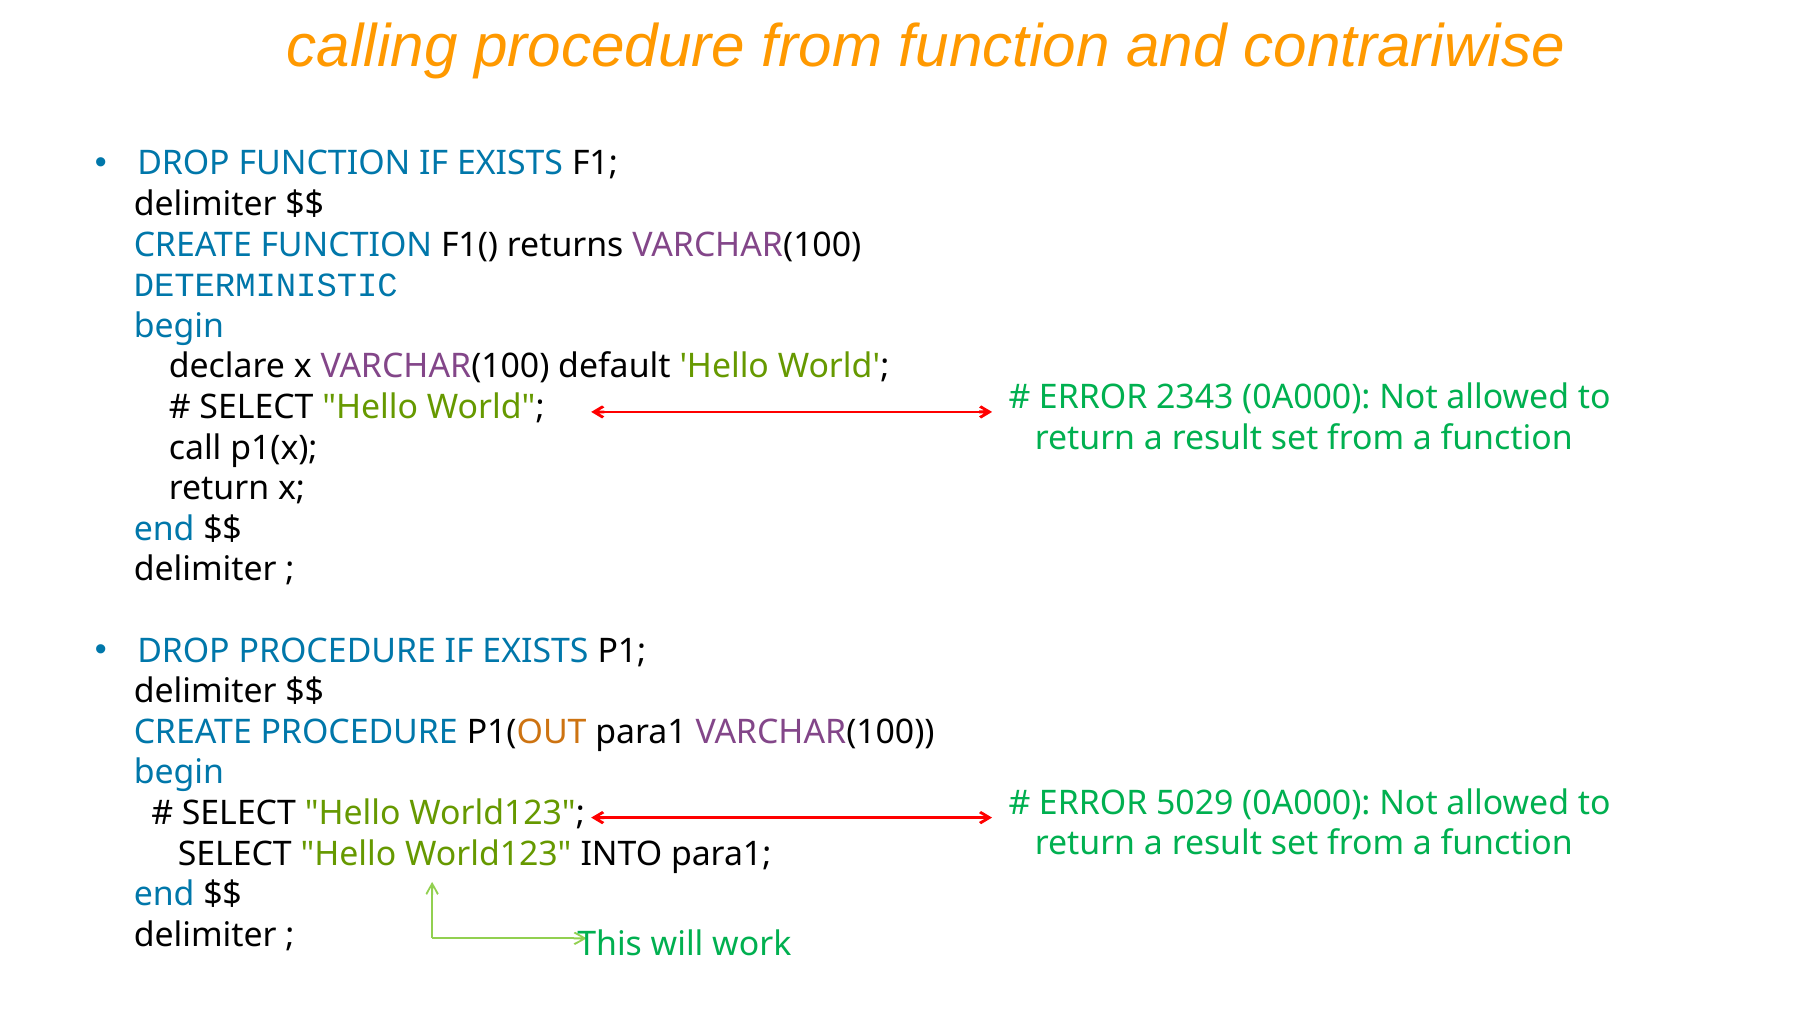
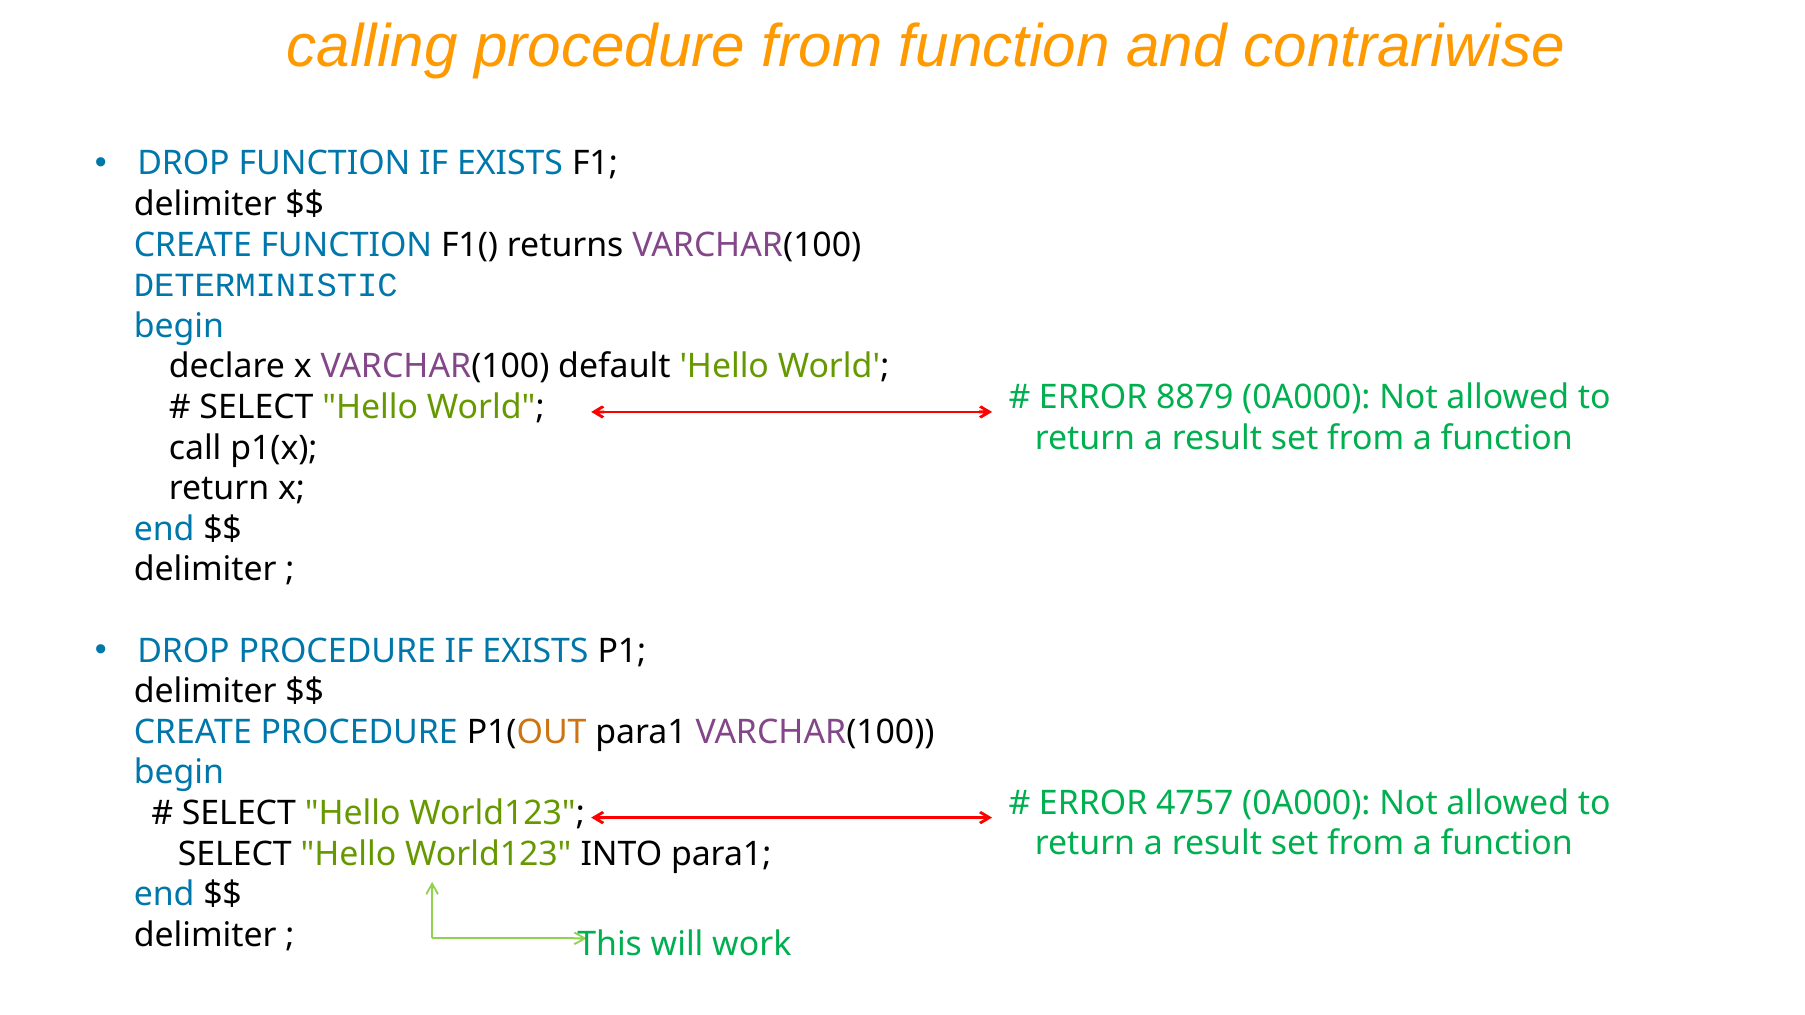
2343: 2343 -> 8879 (1195, 398)
5029: 5029 -> 4757 (1195, 803)
